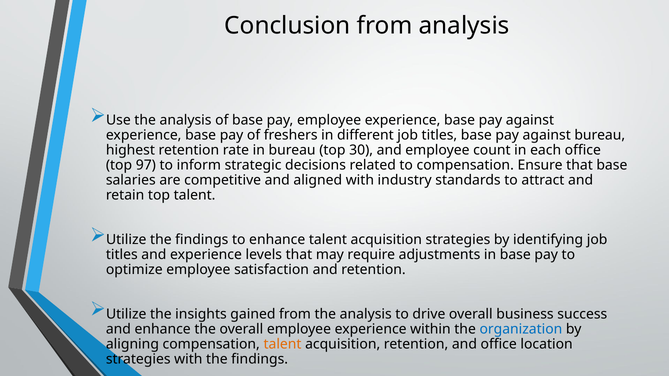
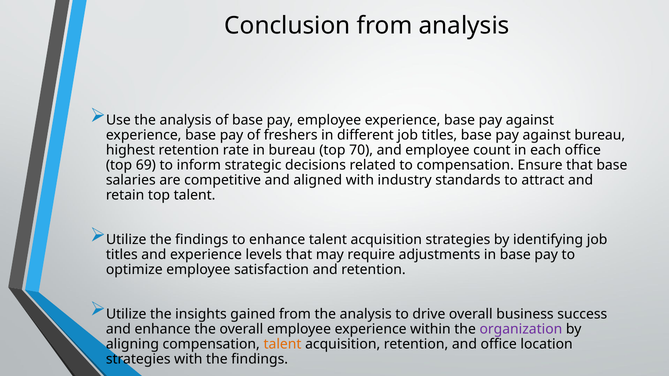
30: 30 -> 70 (361, 150)
97: 97 -> 69 (146, 165)
organization colour: blue -> purple (521, 329)
